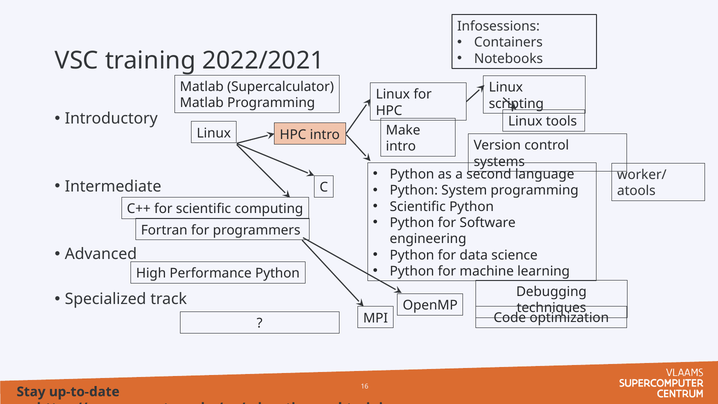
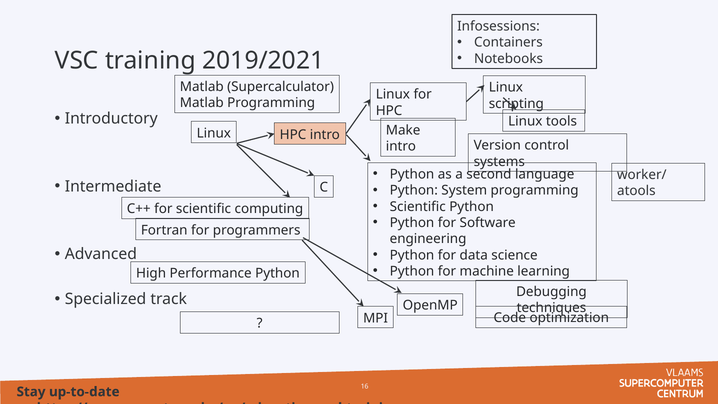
2022/2021: 2022/2021 -> 2019/2021 (263, 60)
